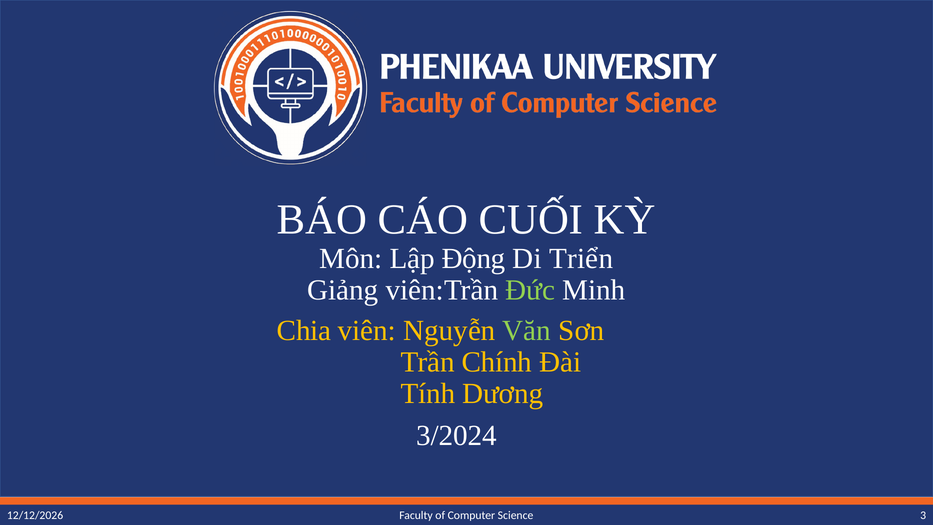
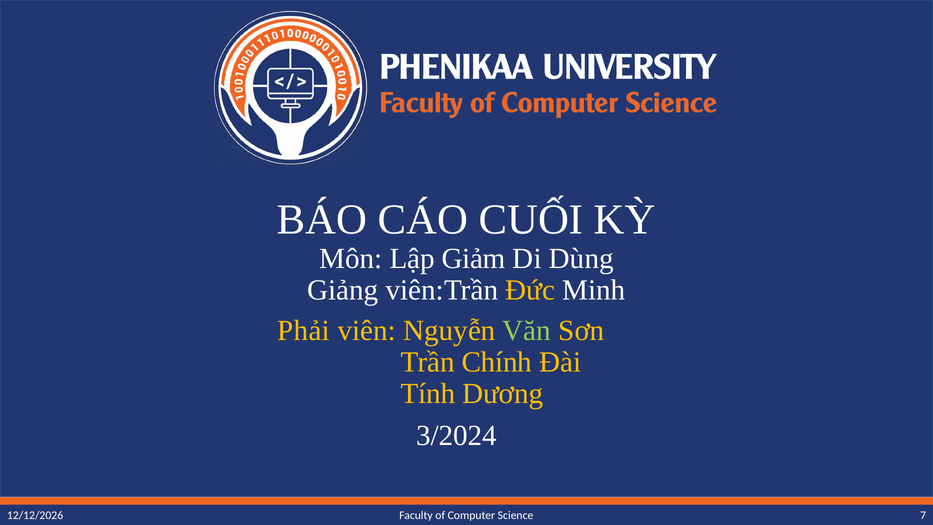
Động: Động -> Giảm (473, 258)
Triển: Triển -> Dùng (581, 258)
Đức colour: light green -> yellow (530, 290)
Chia: Chia -> Phải (304, 330)
3: 3 -> 7 (923, 515)
